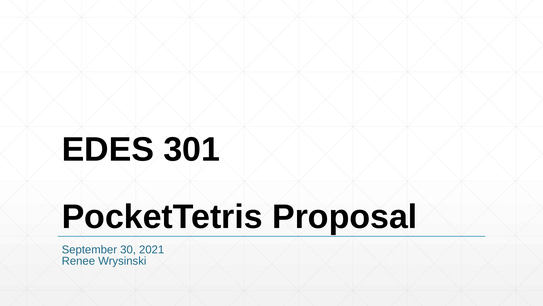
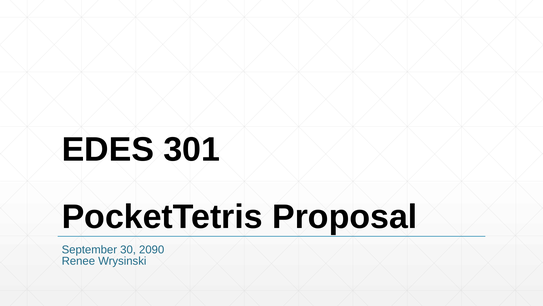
2021: 2021 -> 2090 (152, 249)
